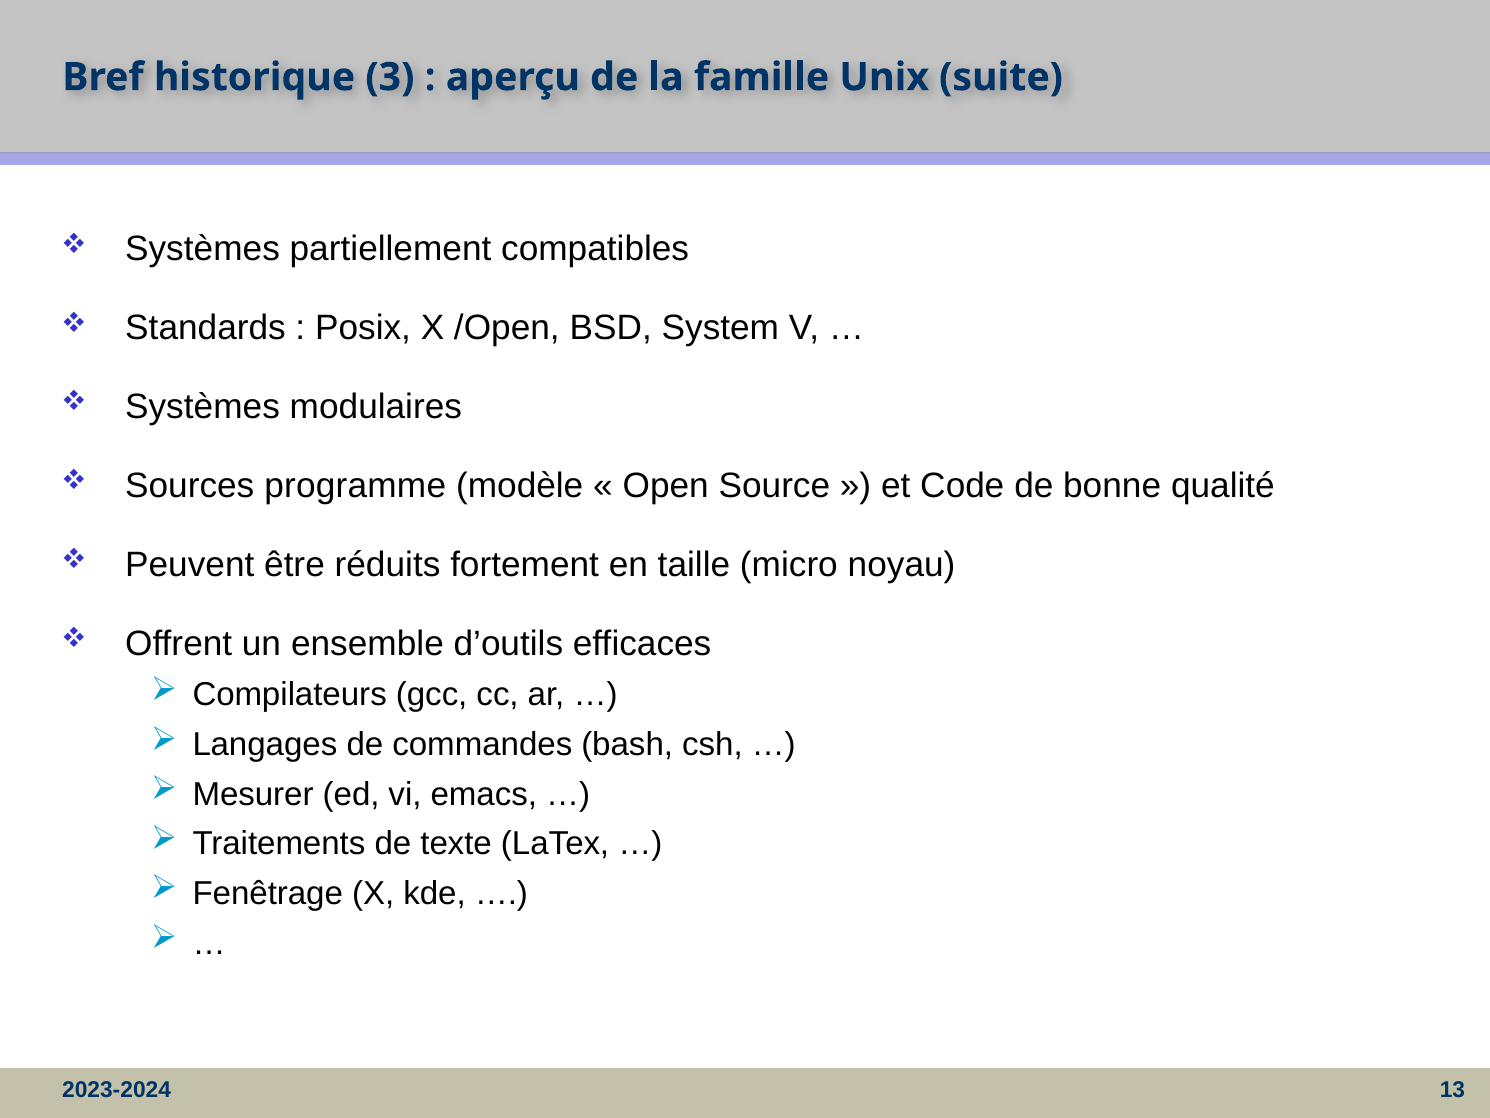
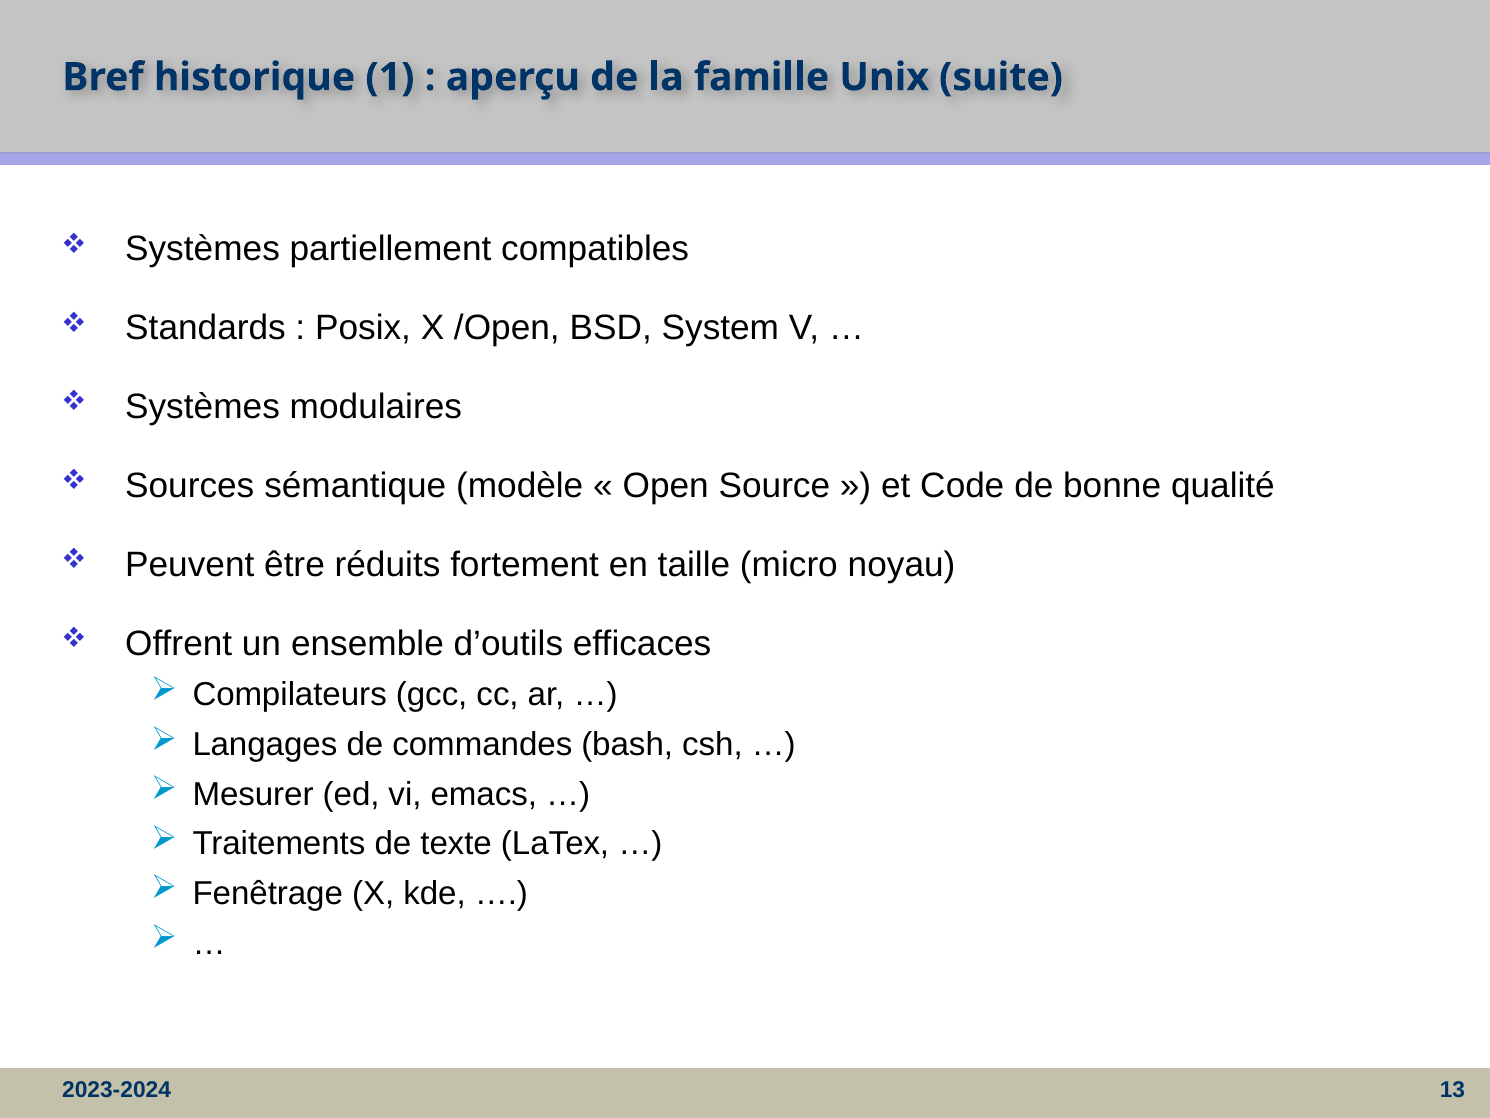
3: 3 -> 1 (390, 77)
programme: programme -> sémantique (355, 486)
